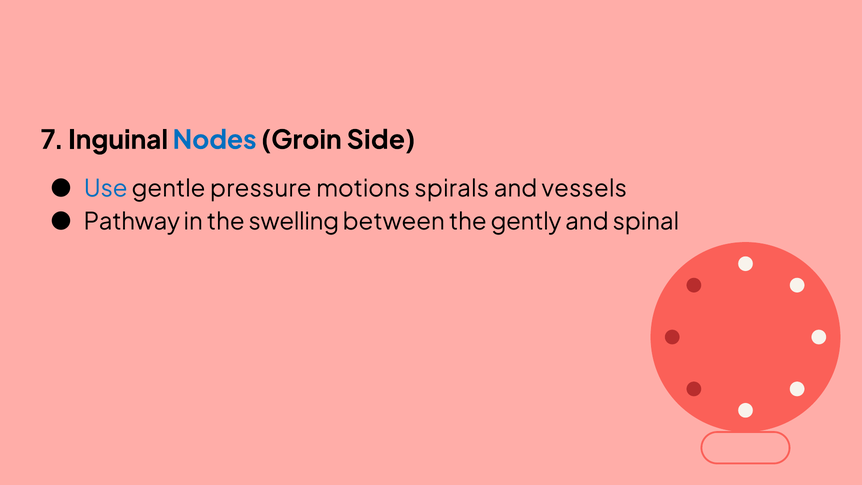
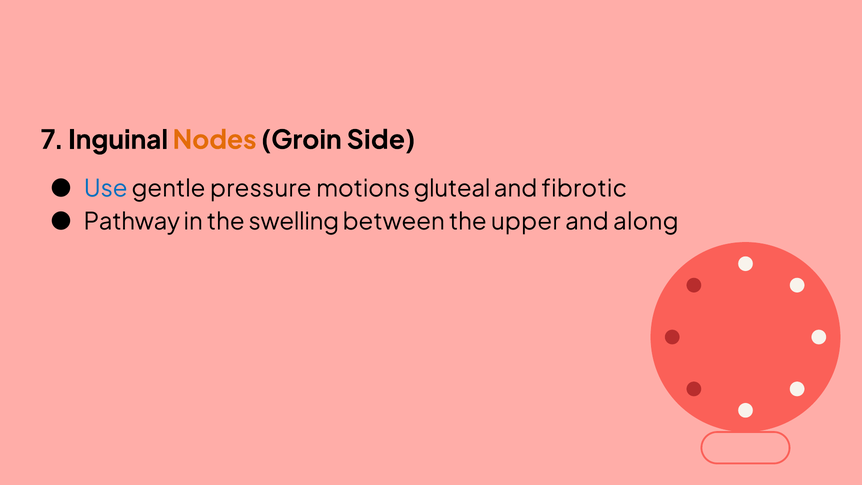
Nodes colour: blue -> orange (215, 140)
spirals: spirals -> gluteal (452, 189)
vessels: vessels -> fibrotic (584, 189)
gently: gently -> upper (526, 222)
spinal: spinal -> along (646, 222)
